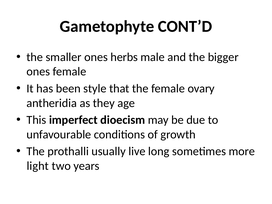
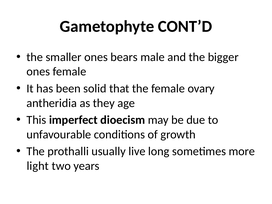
herbs: herbs -> bears (124, 57)
style: style -> solid (95, 89)
